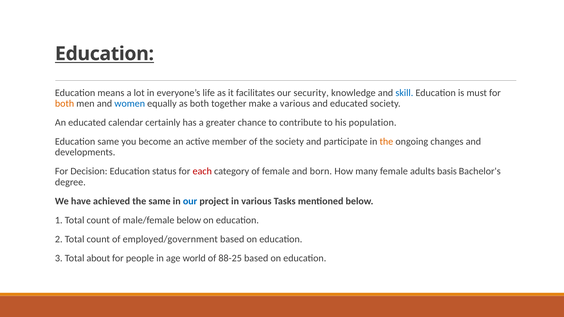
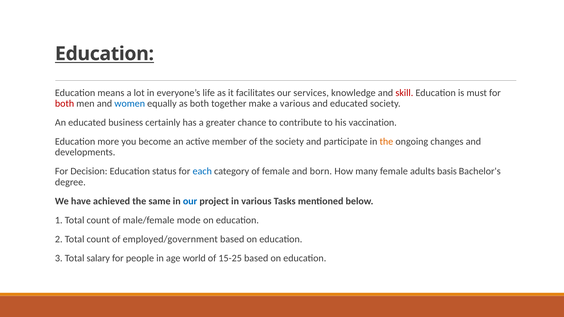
security: security -> services (311, 93)
skill colour: blue -> red (404, 93)
both colour: orange -> red (65, 104)
calendar: calendar -> business (126, 123)
population: population -> vaccination (373, 123)
Education same: same -> more (108, 142)
each colour: red -> blue (202, 171)
male/female below: below -> mode (189, 220)
about: about -> salary (98, 258)
88-25: 88-25 -> 15-25 (230, 258)
